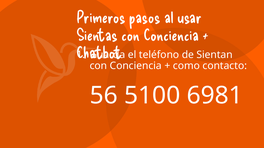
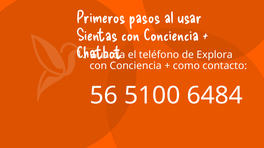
Sientan: Sientan -> Explora (215, 55)
6981: 6981 -> 6484 (215, 96)
